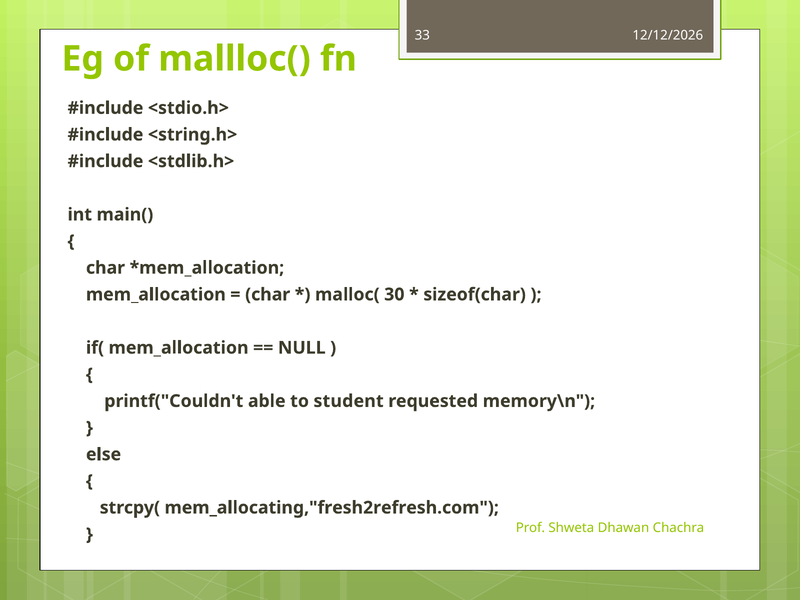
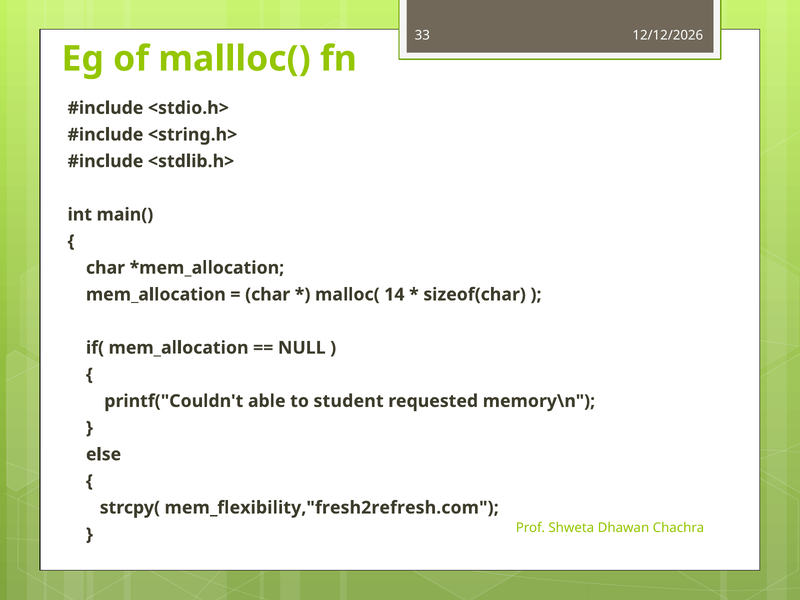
30: 30 -> 14 (394, 295)
mem_allocating,"fresh2refresh.com: mem_allocating,"fresh2refresh.com -> mem_flexibility,"fresh2refresh.com (332, 508)
